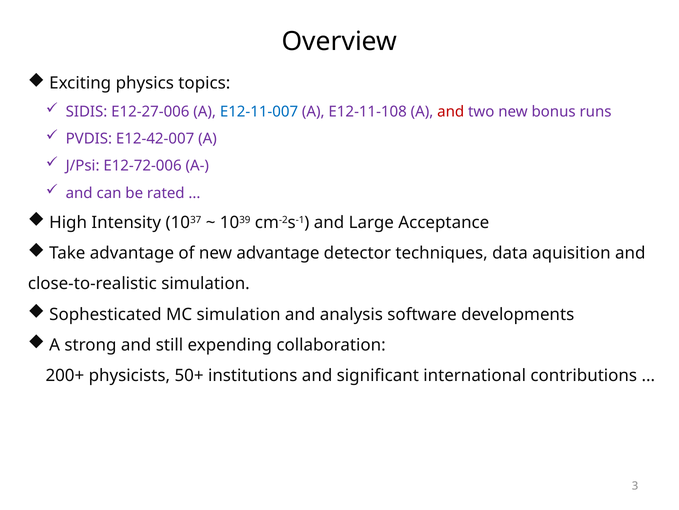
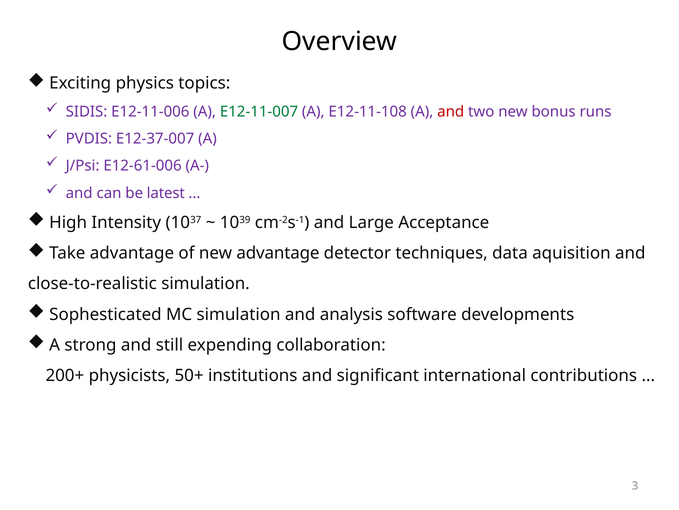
E12-27-006: E12-27-006 -> E12-11-006 (150, 111)
E12-11-007 colour: blue -> green (259, 111)
E12-42-007: E12-42-007 -> E12-37-007 (155, 139)
E12-72-006: E12-72-006 -> E12-61-006 (143, 166)
rated: rated -> latest (166, 193)
